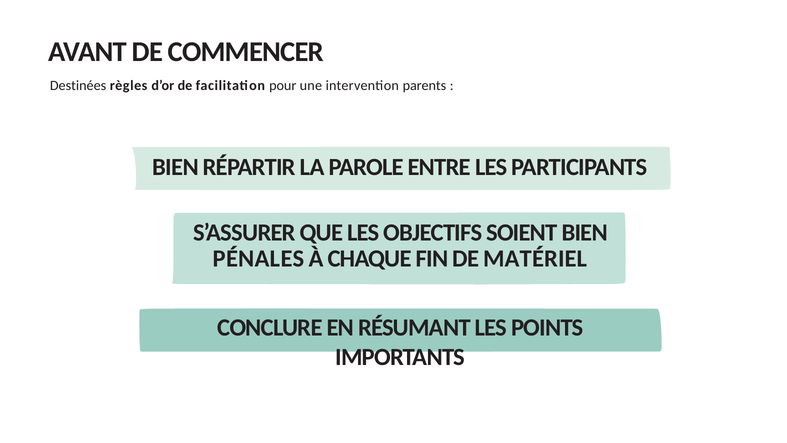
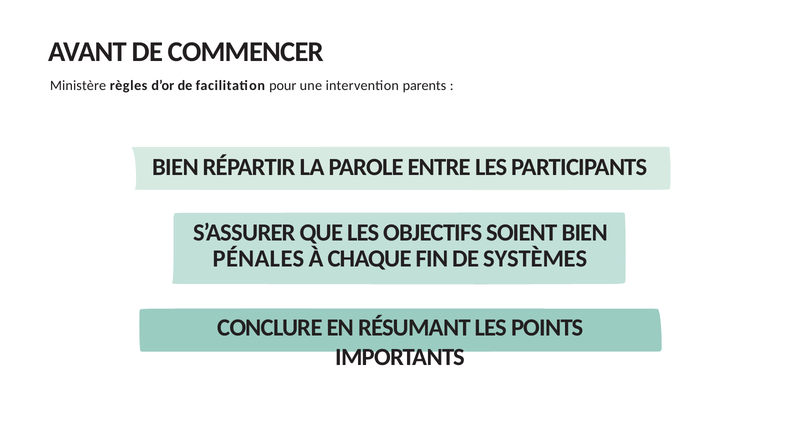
Destinées: Destinées -> Ministère (78, 86)
MATÉRIEL: MATÉRIEL -> SYSTÈMES (535, 258)
